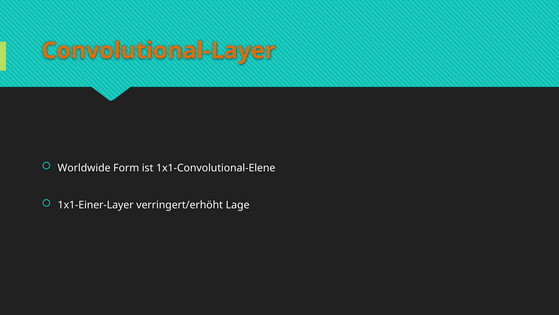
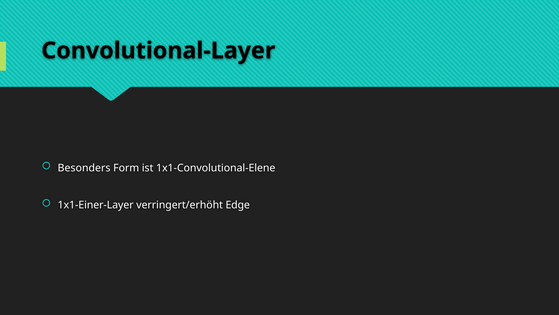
Convolutional-Layer colour: orange -> black (158, 51)
Worldwide: Worldwide -> Besonders (84, 168)
Lage: Lage -> Edge (238, 205)
